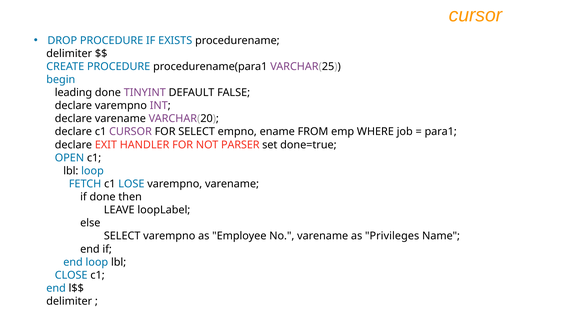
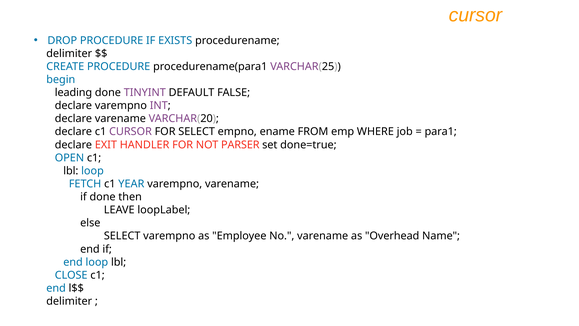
LOSE: LOSE -> YEAR (131, 184)
Privileges: Privileges -> Overhead (392, 236)
